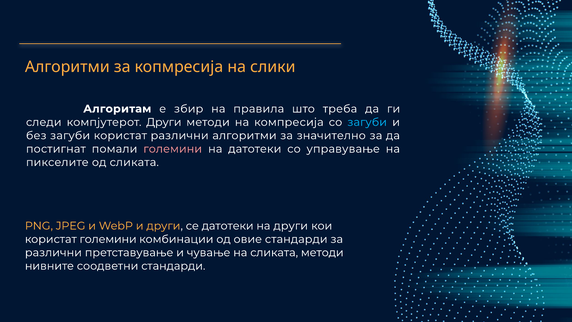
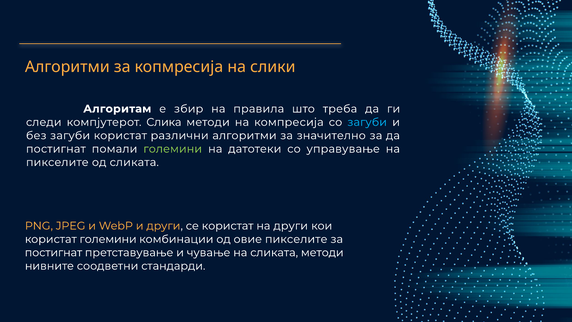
компјутерот Други: Други -> Слика (164, 122)
големини colour: pink -> light green (173, 149)
се датотеки: датотеки -> користат (228, 226)
овие стандарди: стандарди -> пикселите (296, 239)
различни: различни -> постигнат (53, 252)
